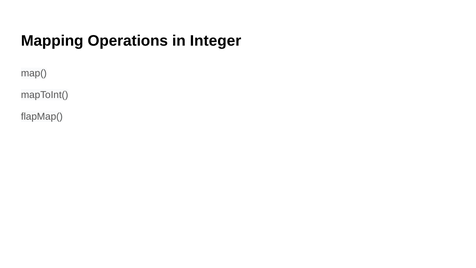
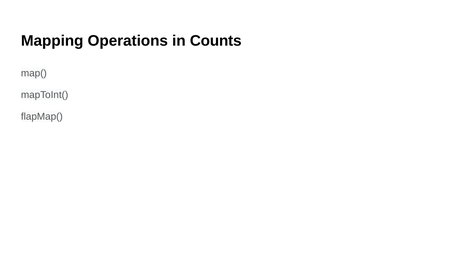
Integer: Integer -> Counts (216, 41)
